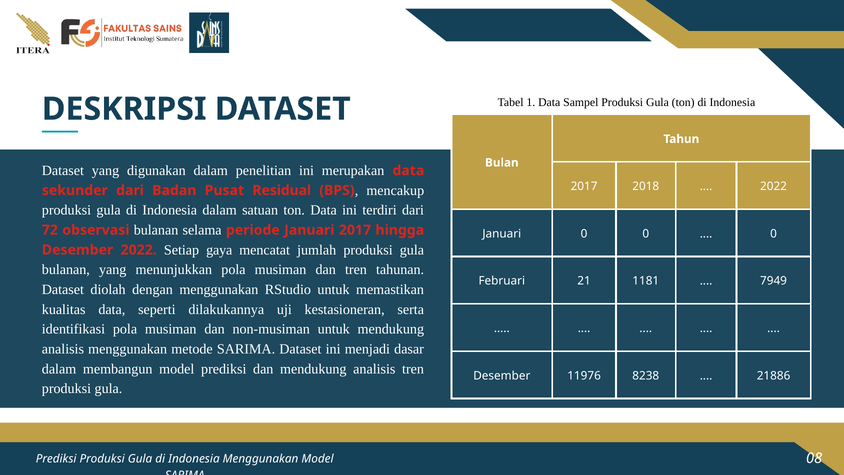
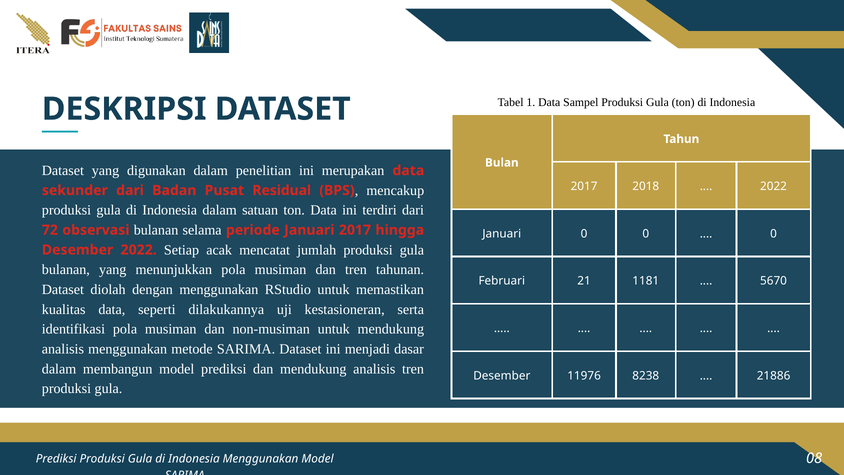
gaya: gaya -> acak (219, 250)
7949: 7949 -> 5670 (774, 281)
